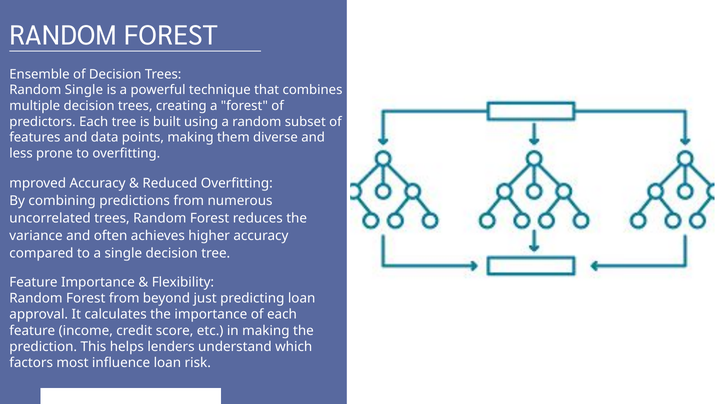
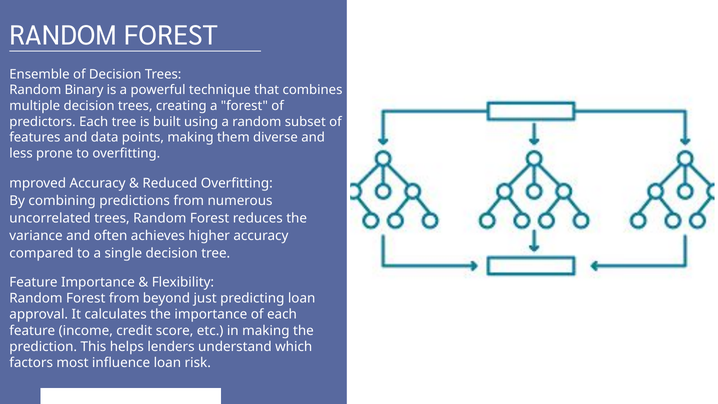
Random Single: Single -> Binary (84, 90)
